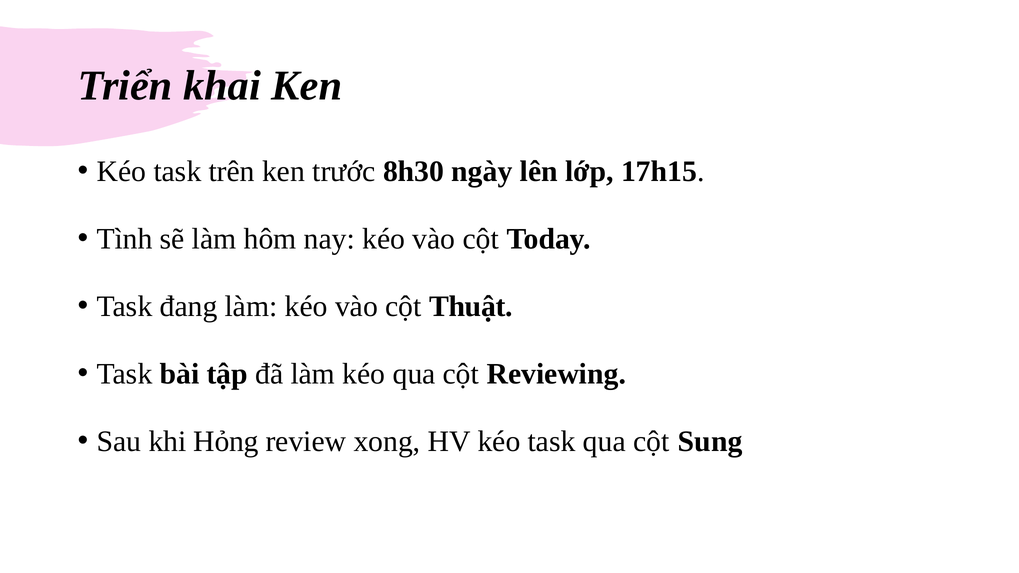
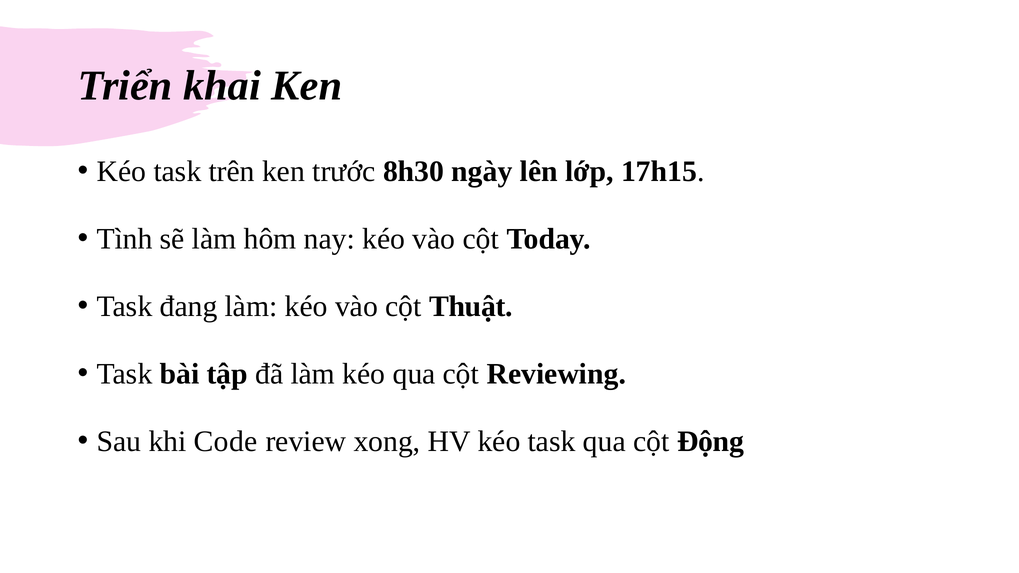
Hỏng: Hỏng -> Code (226, 442)
Sung: Sung -> Động (710, 442)
